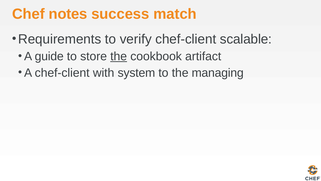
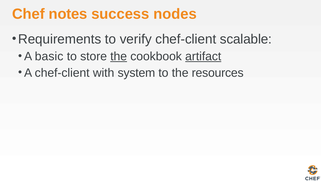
match: match -> nodes (175, 14)
guide: guide -> basic (49, 56)
artifact underline: none -> present (203, 56)
managing: managing -> resources (218, 73)
